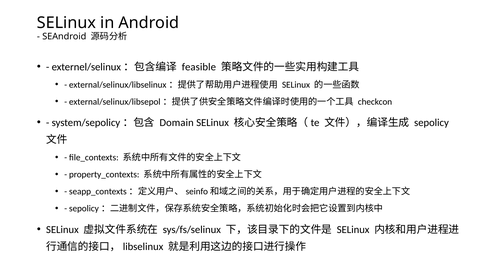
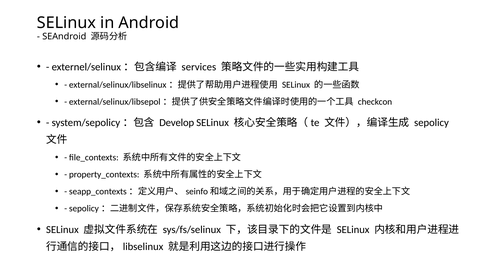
feasible: feasible -> services (199, 67)
Domain: Domain -> Develop (177, 123)
